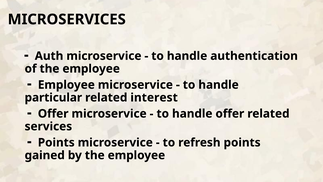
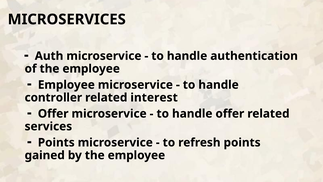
particular: particular -> controller (53, 97)
